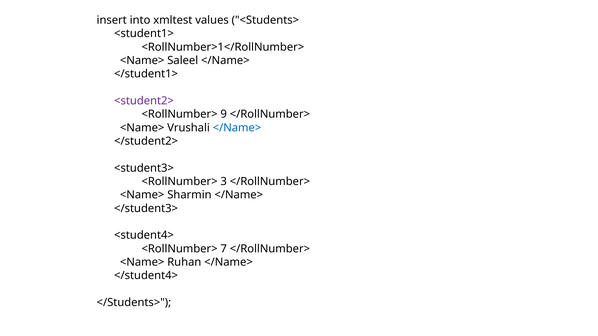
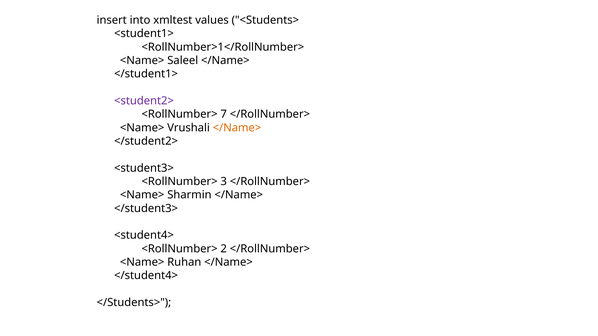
9: 9 -> 7 (224, 114)
</Name> colour: blue -> orange (237, 128)
7: 7 -> 2 (224, 249)
